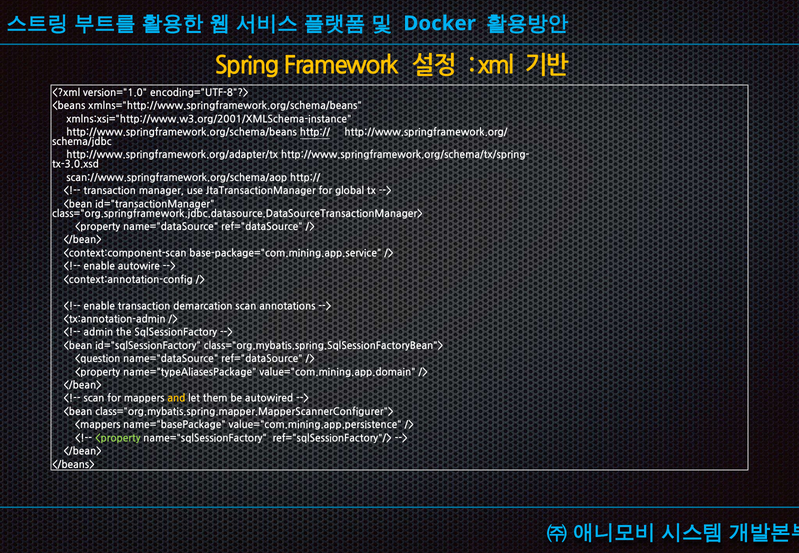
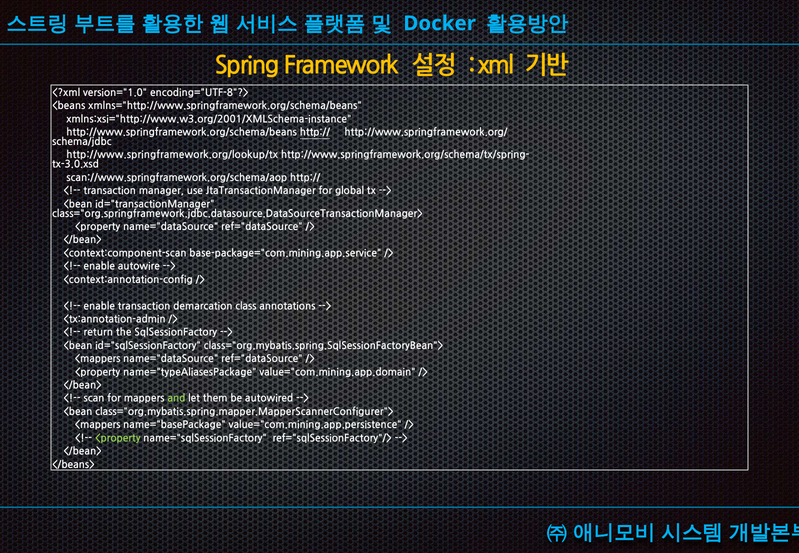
http://www.springframework.org/adapter/tx: http://www.springframework.org/adapter/tx -> http://www.springframework.org/lookup/tx (172, 155)
demarcation scan: scan -> class (246, 306)
admin: admin -> return (98, 333)
<question: <question -> <mappers (98, 359)
and colour: yellow -> light green (176, 399)
